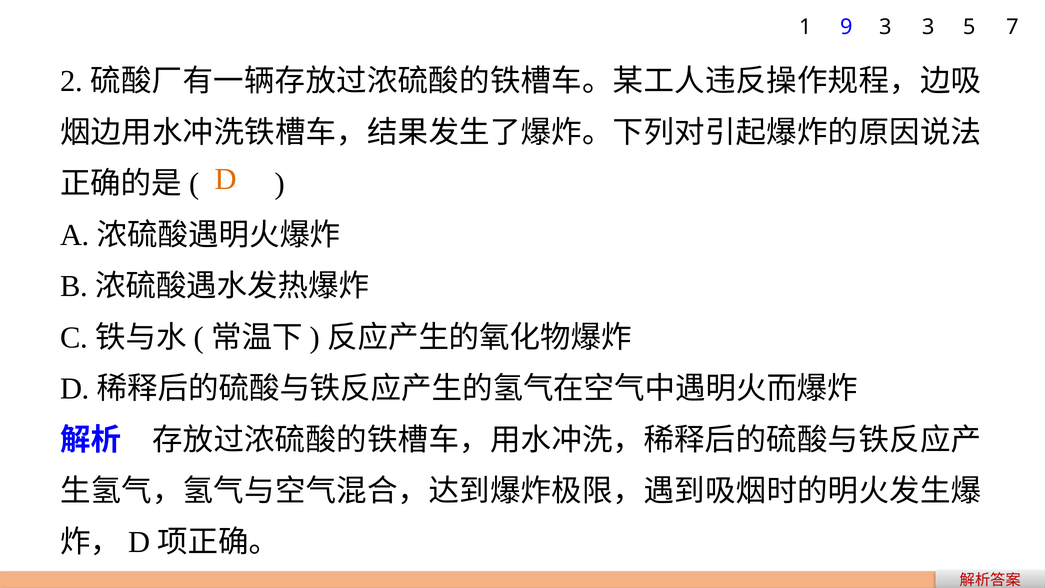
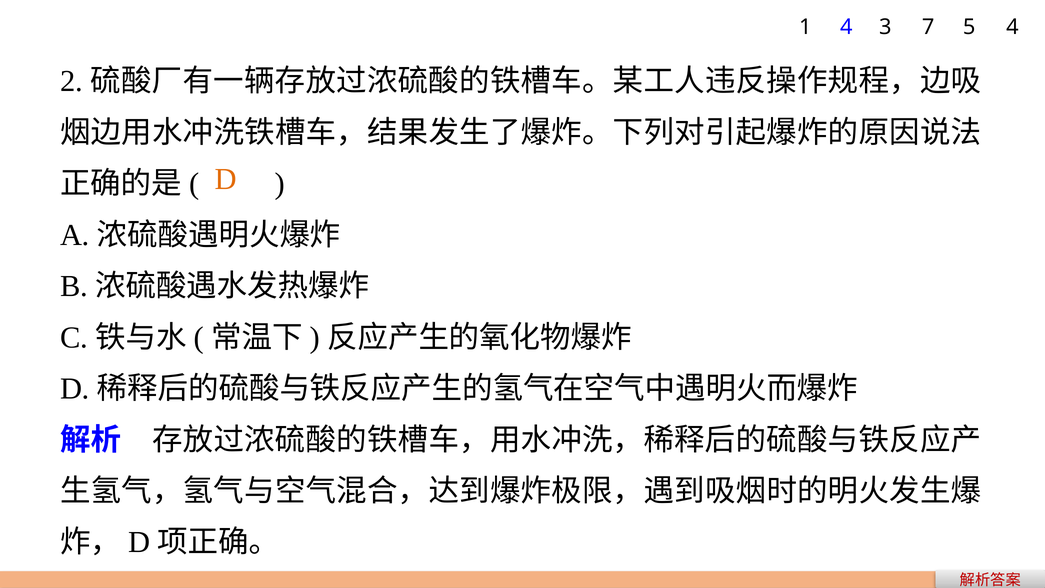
1 9: 9 -> 4 (846, 27)
3 3: 3 -> 7 (928, 27)
5 7: 7 -> 4 (1012, 27)
